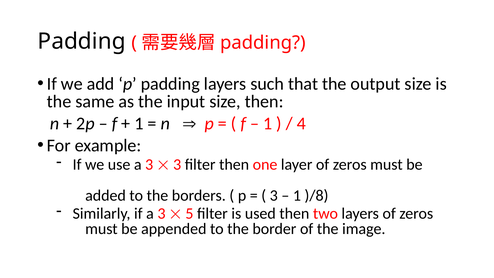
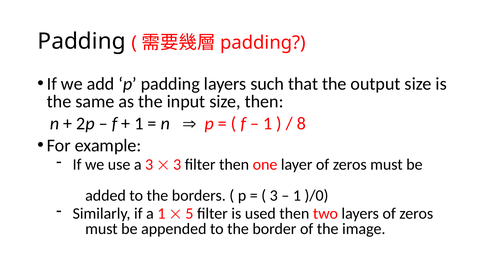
4: 4 -> 8 (301, 124)
)/8: )/8 -> )/0 (317, 196)
if a 3: 3 -> 1 (161, 213)
